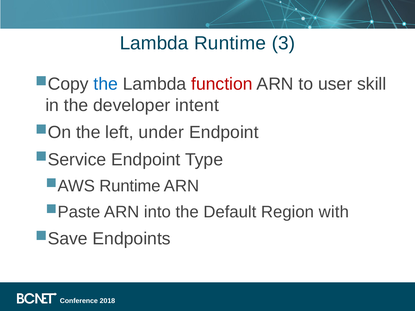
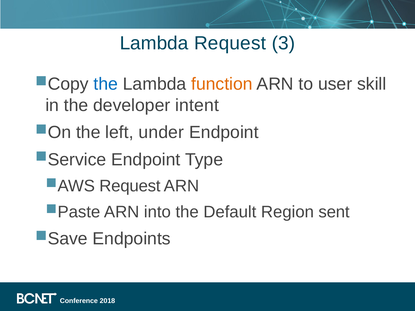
Lambda Runtime: Runtime -> Request (230, 43)
function colour: red -> orange (222, 84)
Runtime: Runtime -> Request (130, 186)
with: with -> sent (334, 212)
